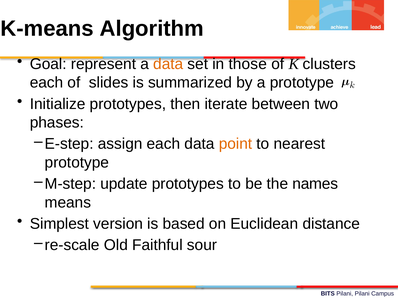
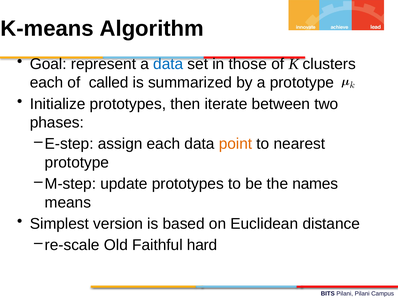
data colour: orange -> blue (168, 64)
slides: slides -> called (109, 82)
sour: sour -> hard (202, 245)
